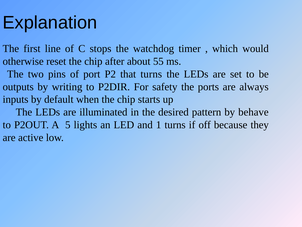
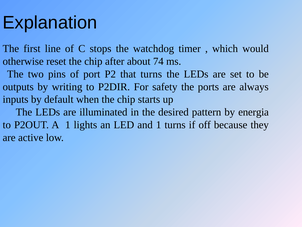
55: 55 -> 74 (158, 61)
behave: behave -> energia (254, 112)
A 5: 5 -> 1 (68, 125)
